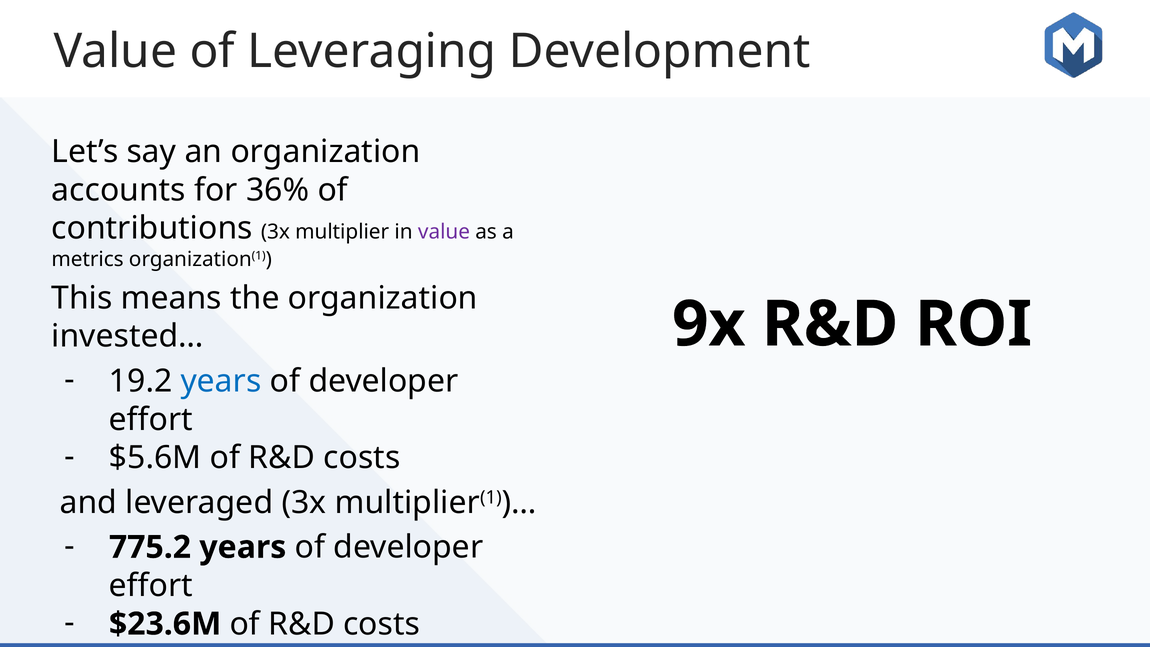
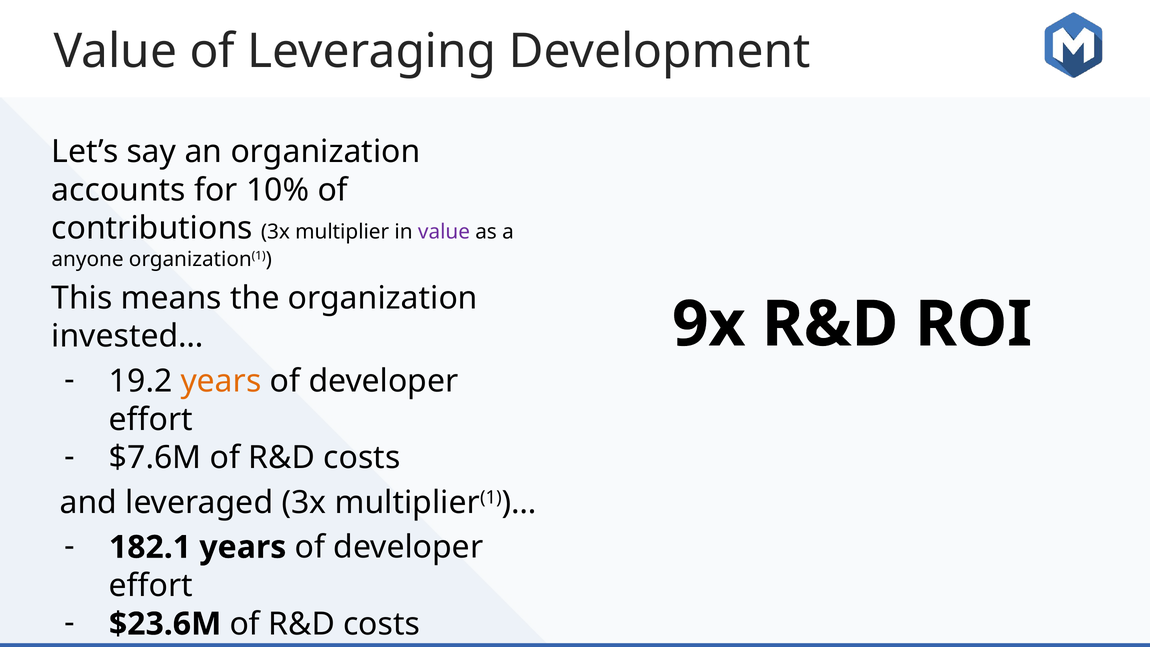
36%: 36% -> 10% (278, 190)
metrics: metrics -> anyone (88, 259)
years colour: blue -> orange (221, 381)
$5.6M: $5.6M -> $7.6M (155, 458)
775.2: 775.2 -> 182.1 (150, 547)
